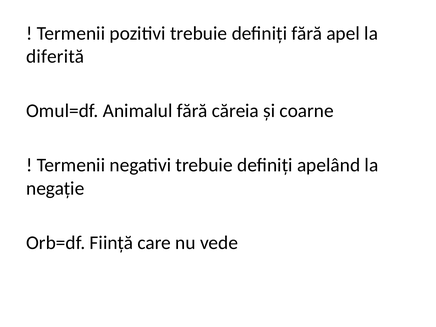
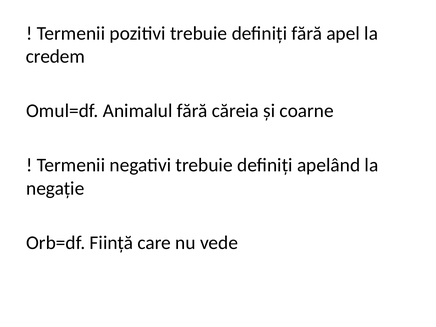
diferită: diferită -> credem (55, 57)
